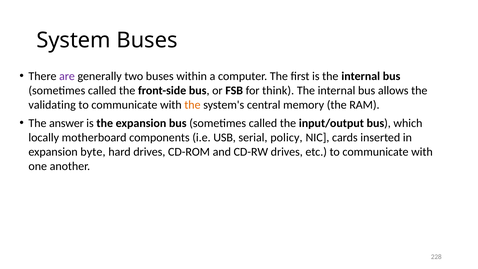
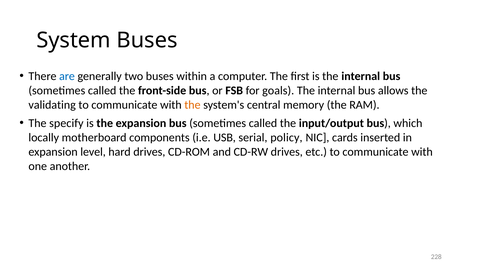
are colour: purple -> blue (67, 76)
think: think -> goals (278, 90)
answer: answer -> specify (66, 123)
byte: byte -> level (93, 152)
